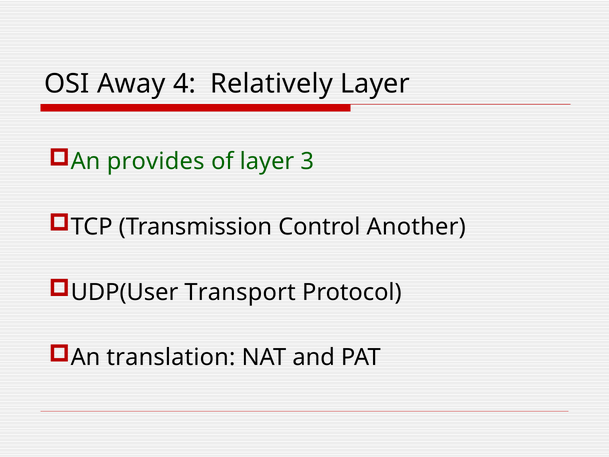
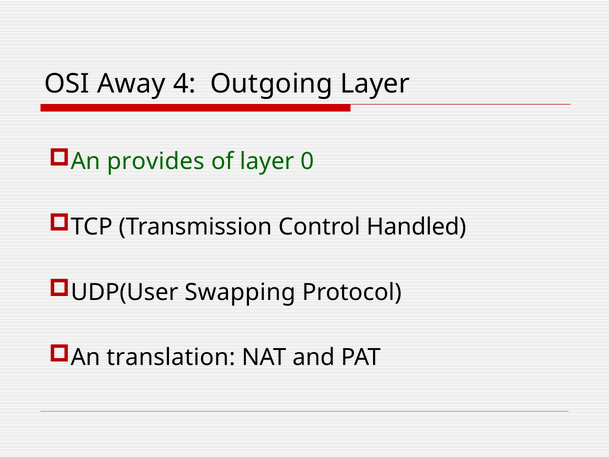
Relatively: Relatively -> Outgoing (272, 84)
3: 3 -> 0 (307, 161)
Another: Another -> Handled (416, 227)
Transport: Transport -> Swapping (240, 292)
